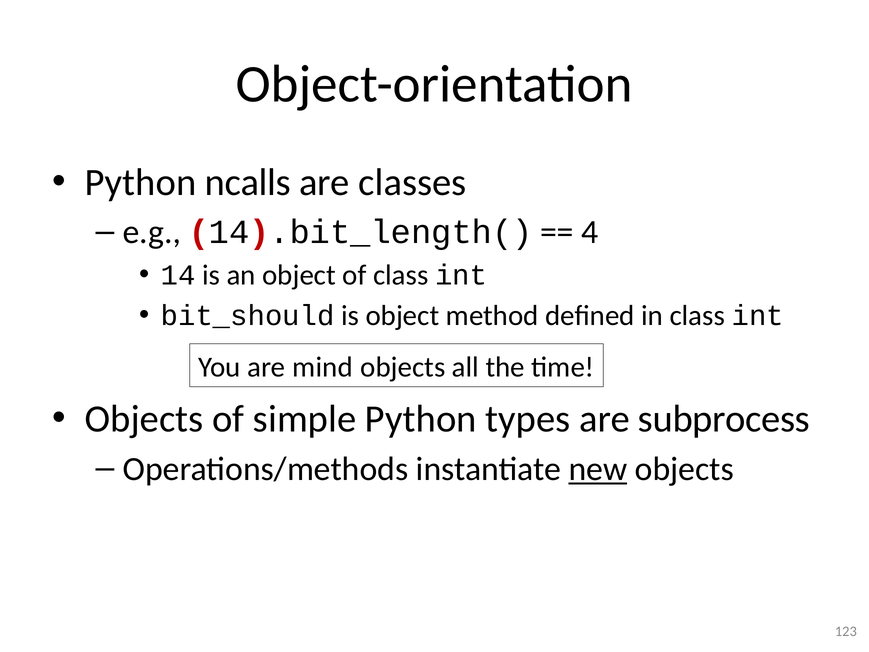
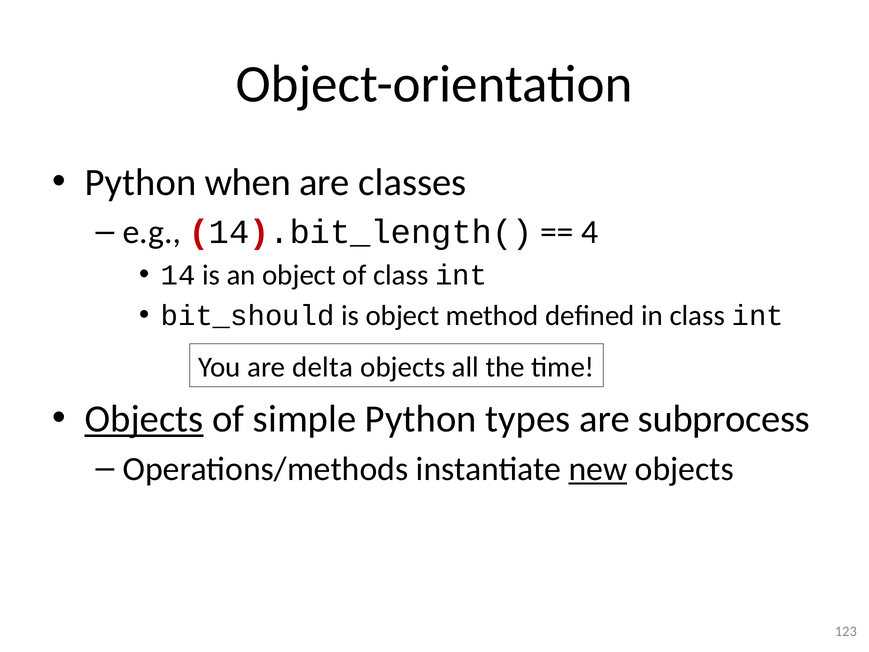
ncalls: ncalls -> when (248, 182)
mind: mind -> delta (323, 367)
Objects underline: none -> present (144, 419)
